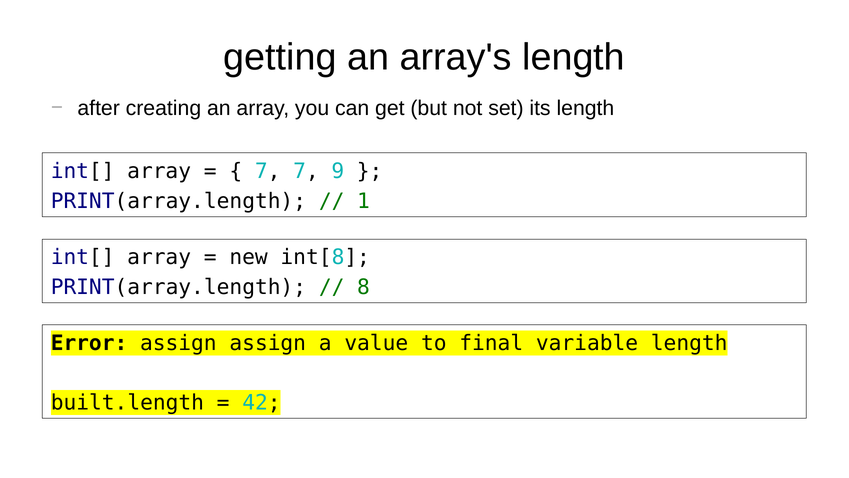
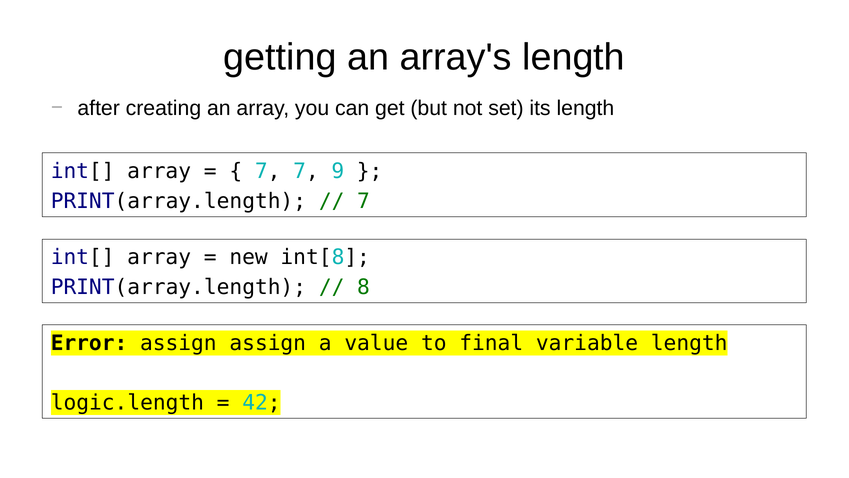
1: 1 -> 7 (364, 201)
built.length: built.length -> logic.length (127, 402)
